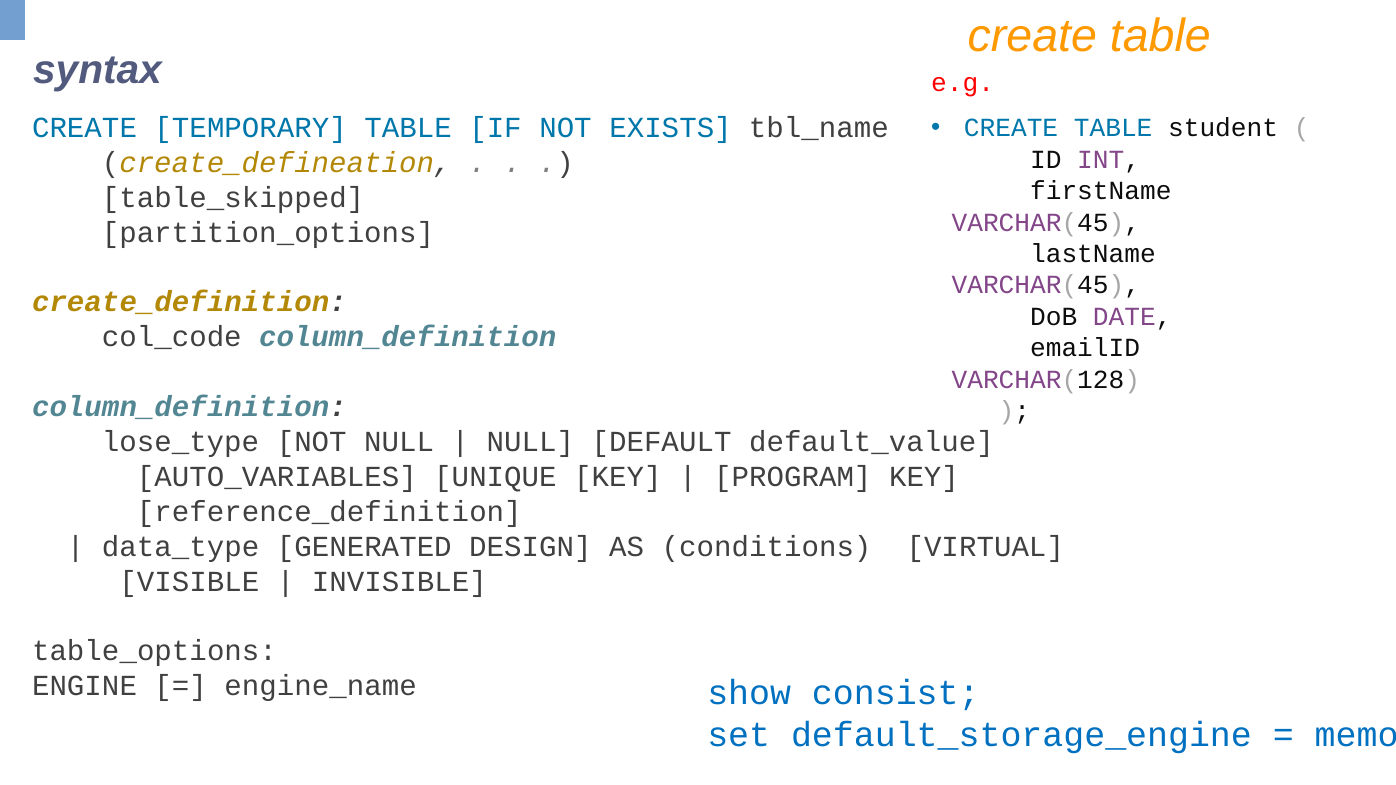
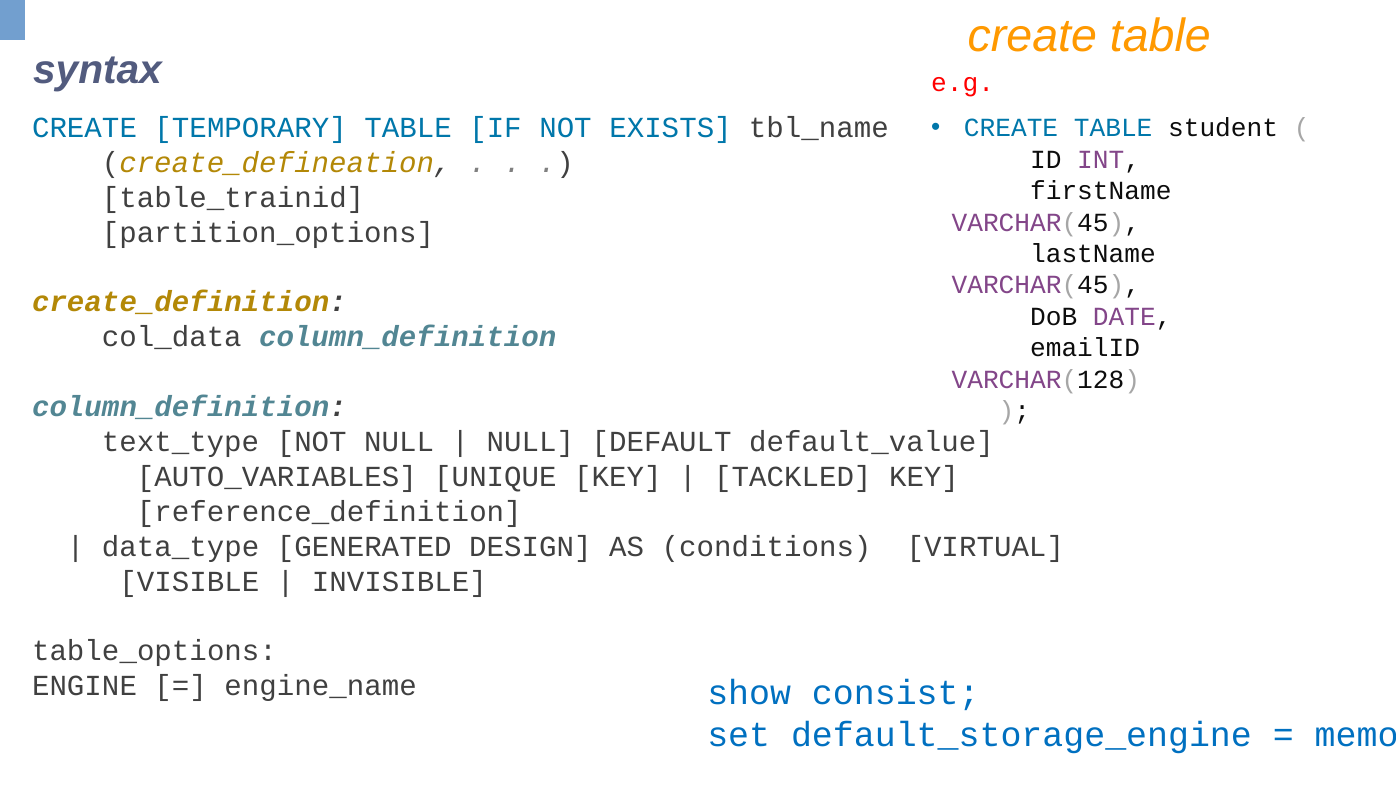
table_skipped: table_skipped -> table_trainid (233, 198)
col_code: col_code -> col_data (172, 337)
lose_type: lose_type -> text_type (181, 442)
PROGRAM: PROGRAM -> TACKLED (793, 477)
